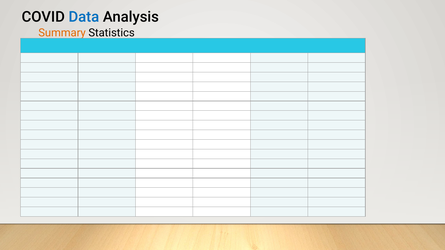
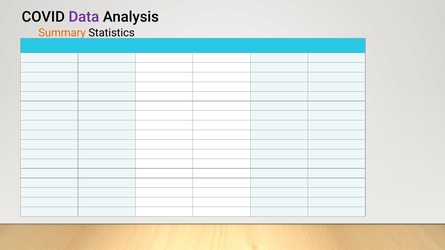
Data colour: blue -> purple (84, 17)
